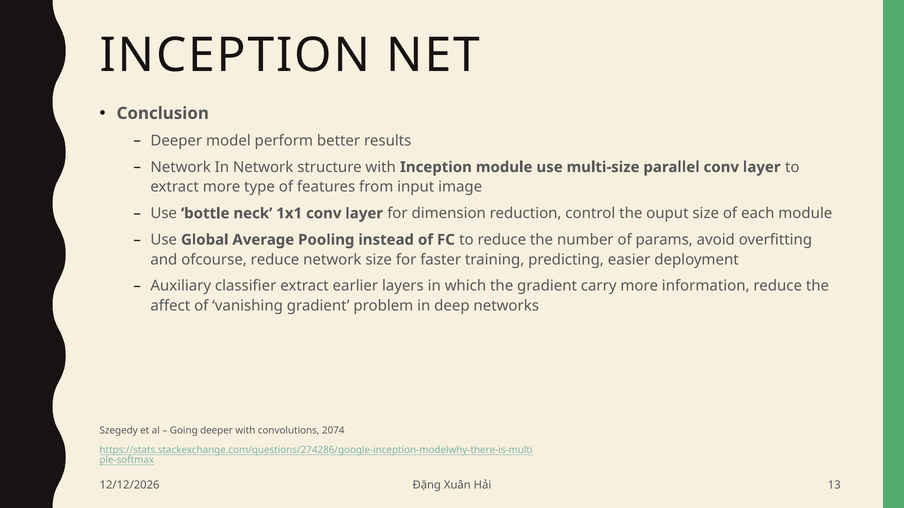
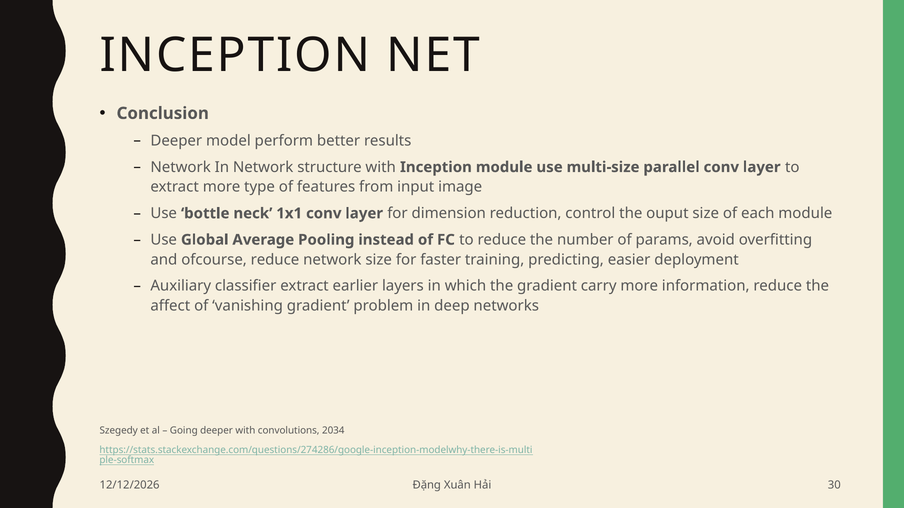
2074: 2074 -> 2034 (333, 431)
13: 13 -> 30 (834, 485)
